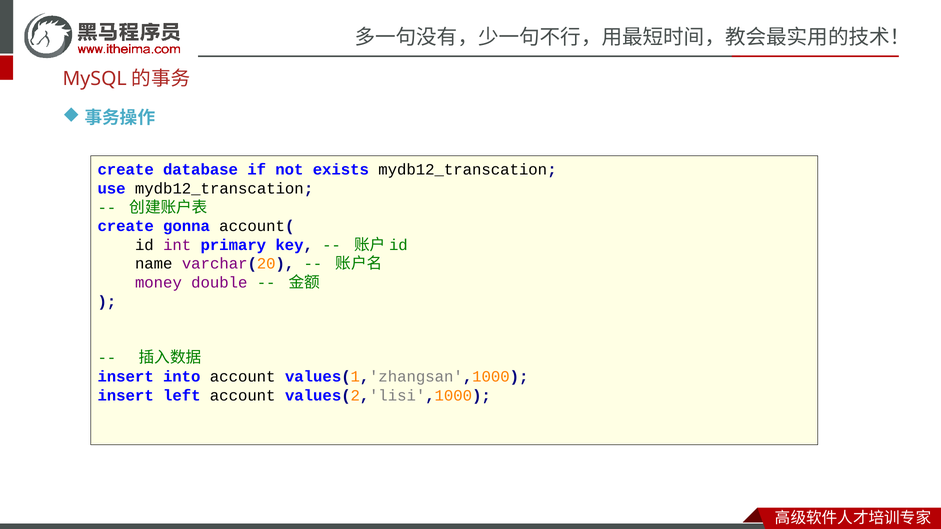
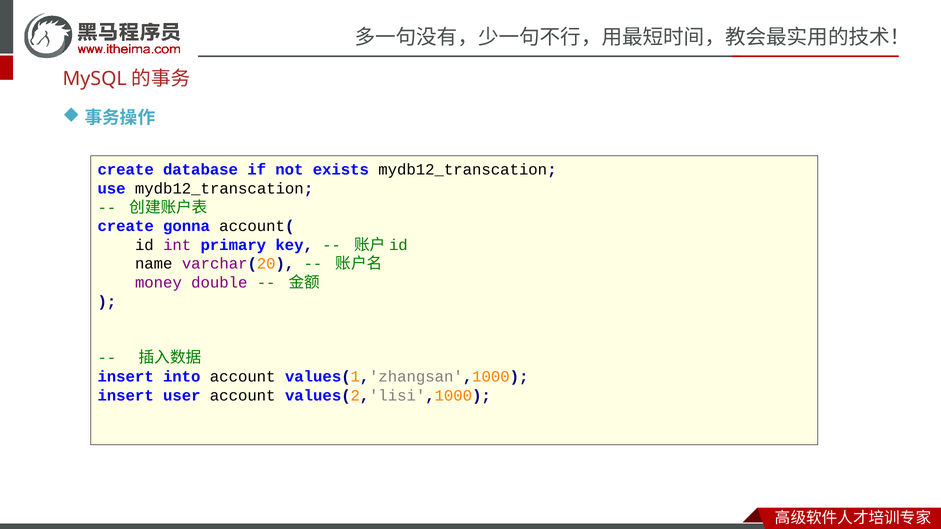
left: left -> user (182, 396)
